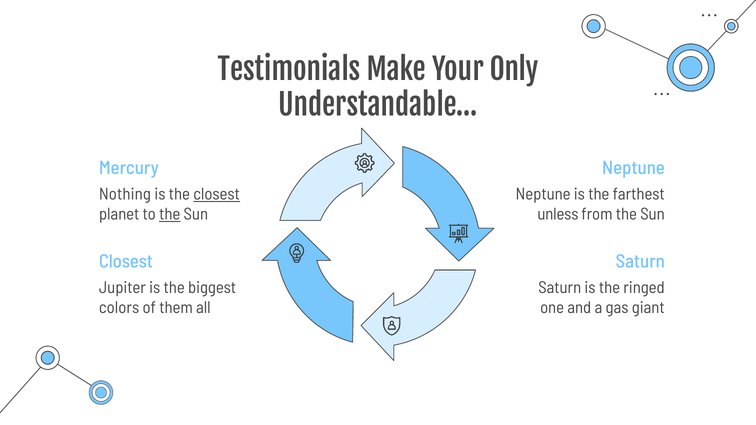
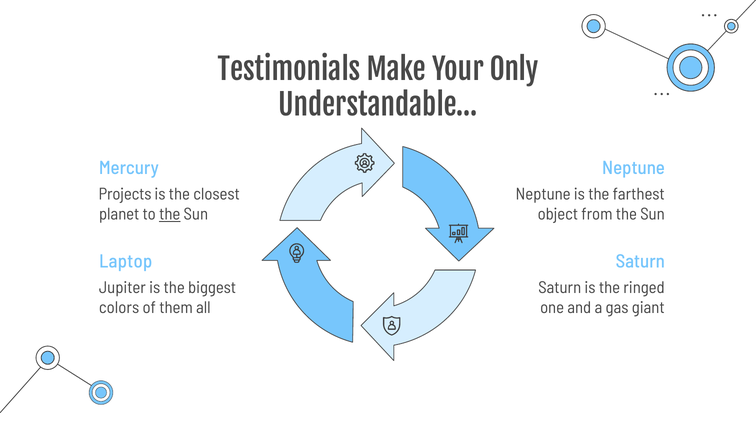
Nothing: Nothing -> Projects (125, 194)
closest underline: present -> none (217, 194)
unless: unless -> object (558, 215)
Closest: Closest -> Laptop (126, 262)
